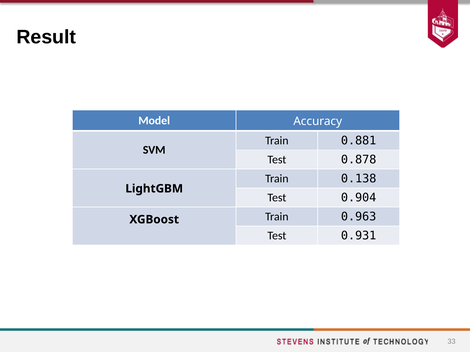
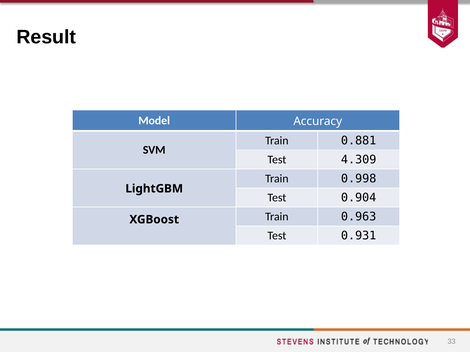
0.878: 0.878 -> 4.309 (359, 160)
0.138: 0.138 -> 0.998 (359, 179)
